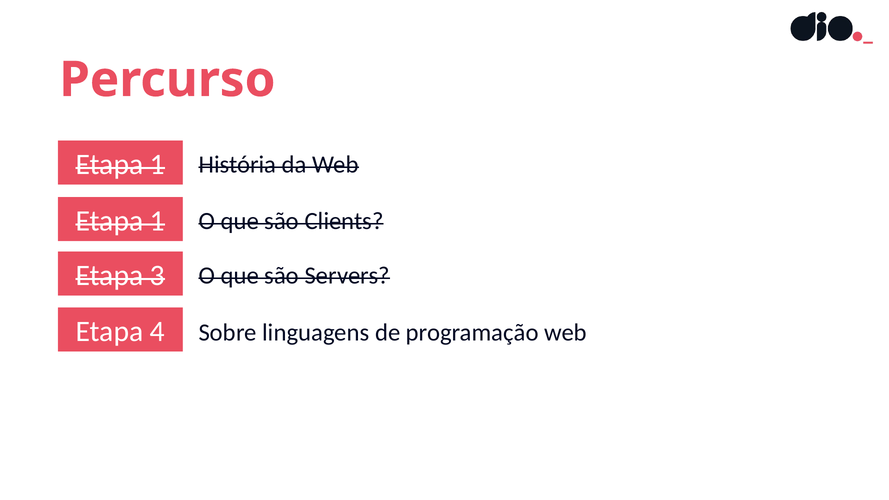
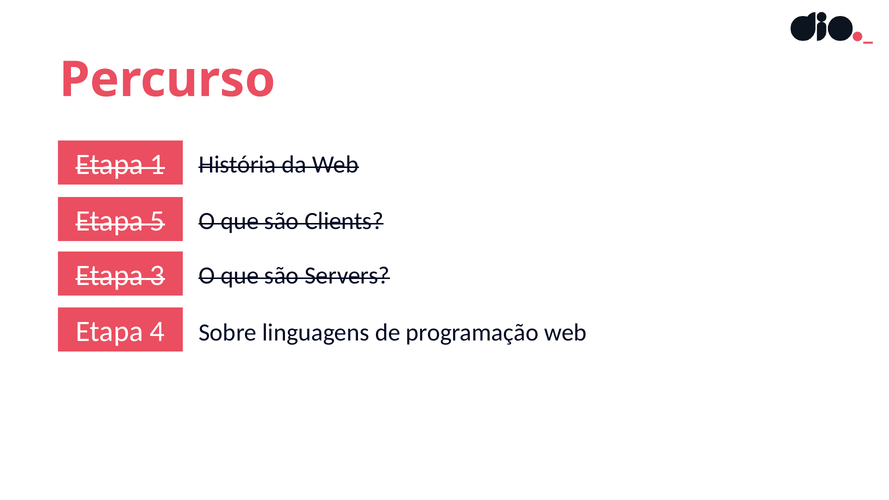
1: 1 -> 5 (157, 221)
